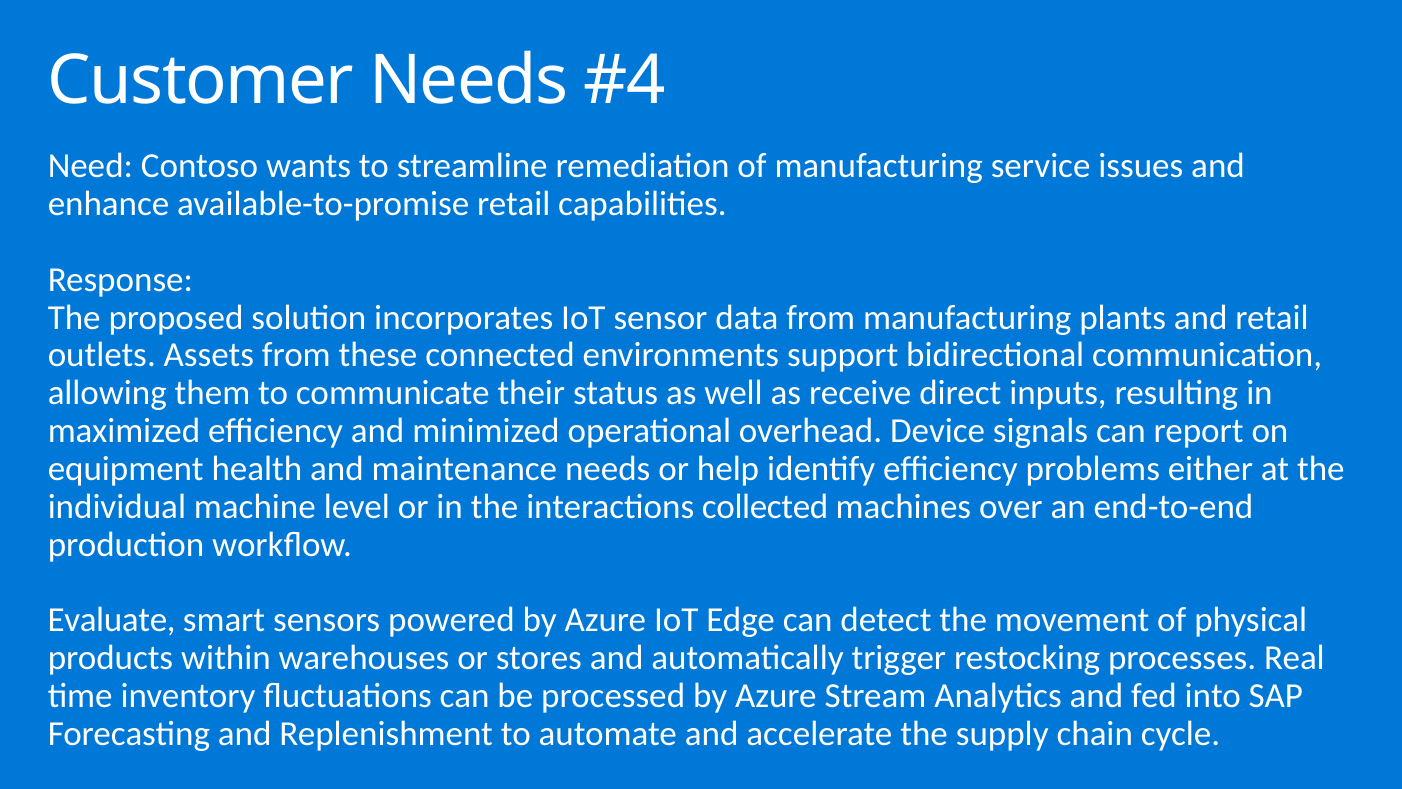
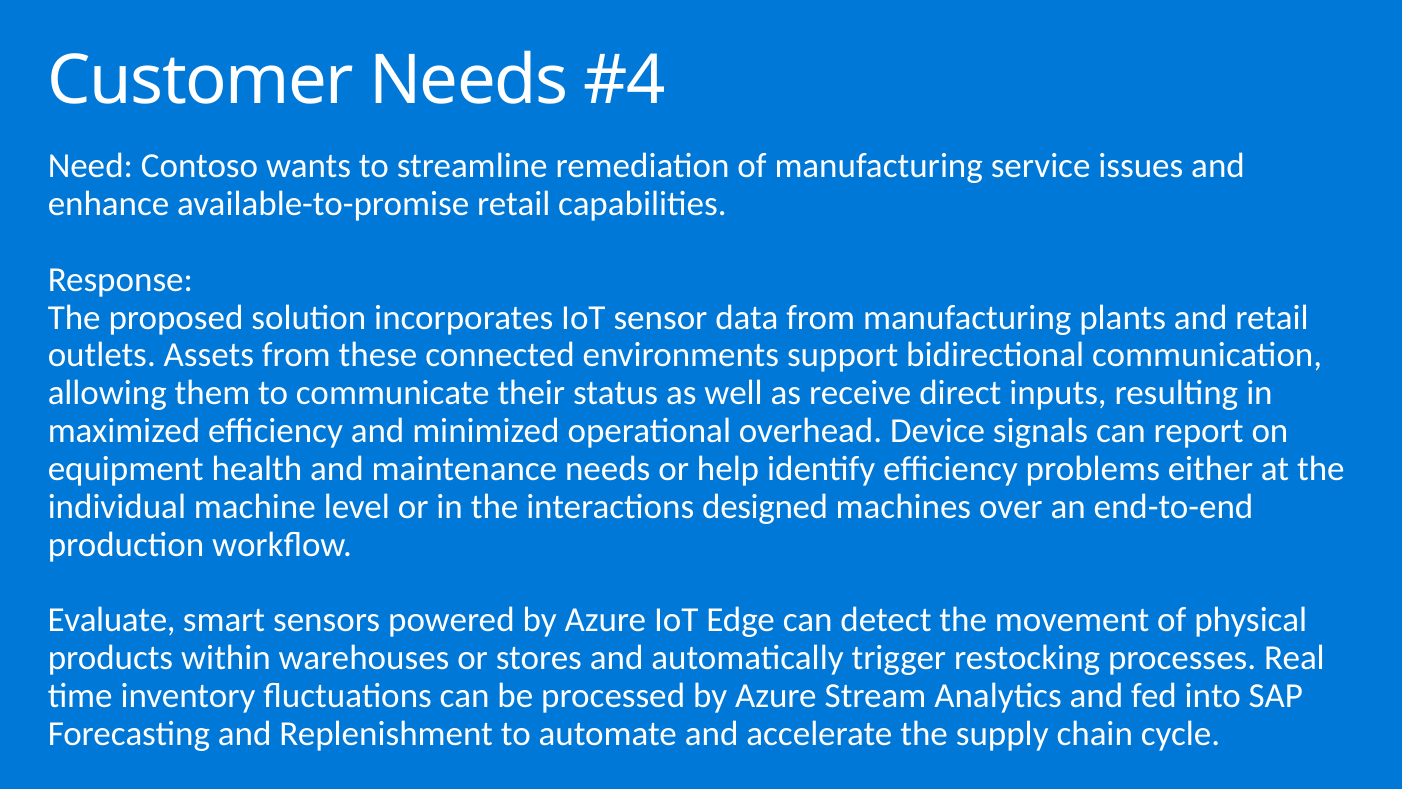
collected: collected -> designed (765, 507)
